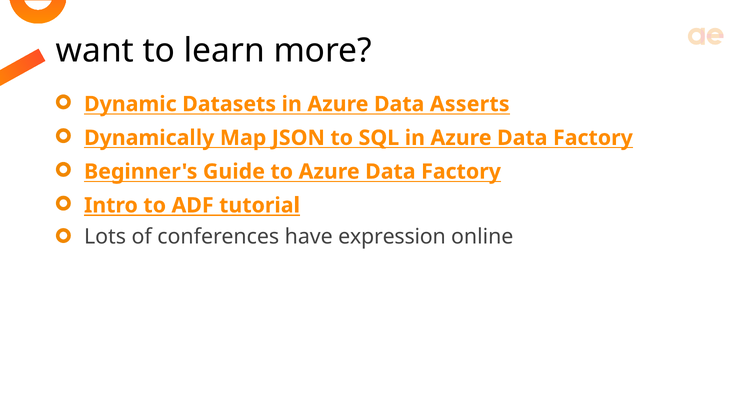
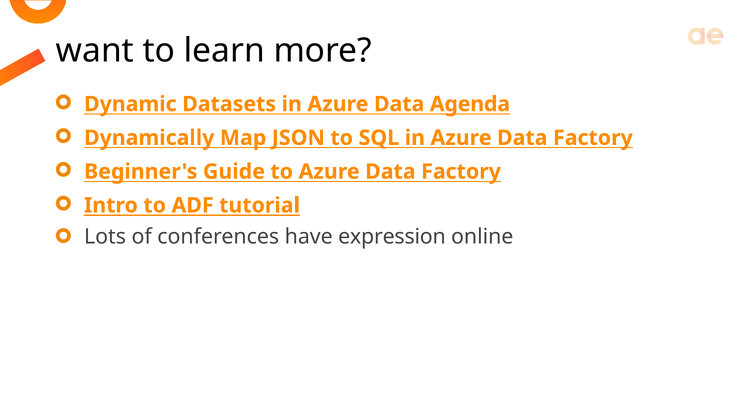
Asserts: Asserts -> Agenda (470, 104)
